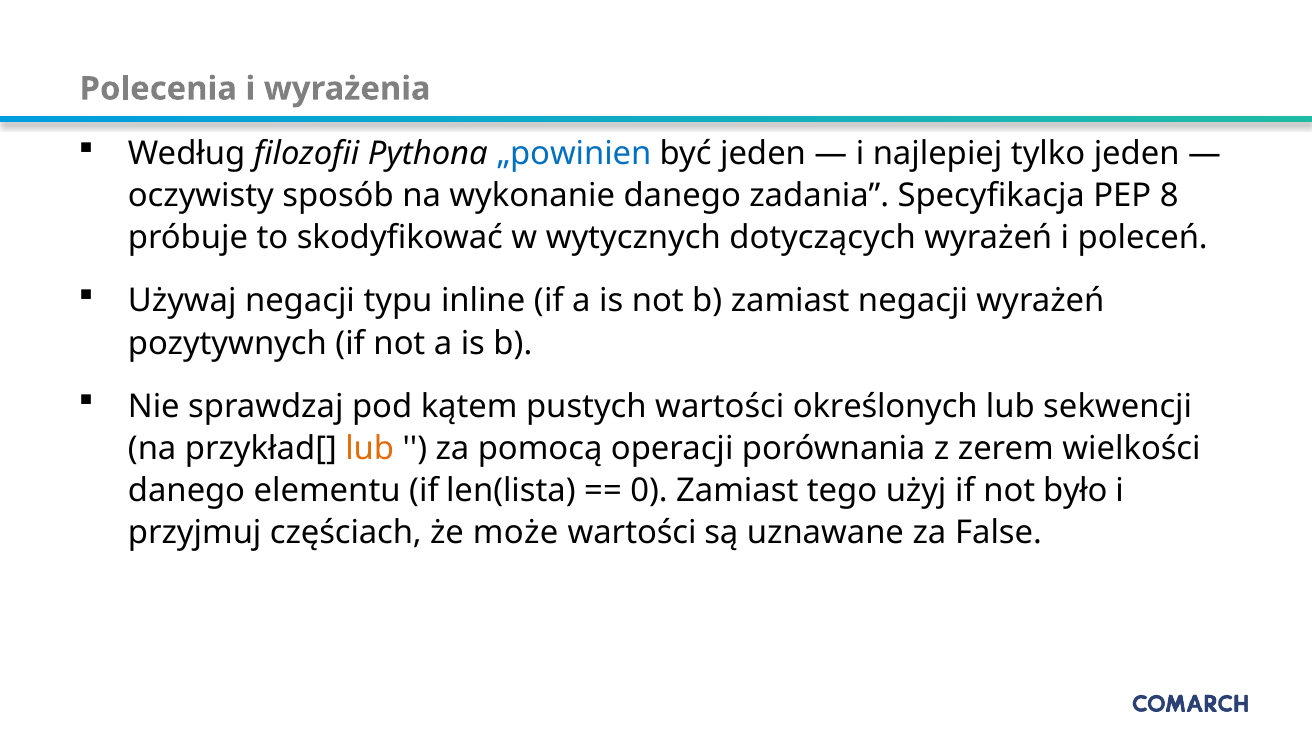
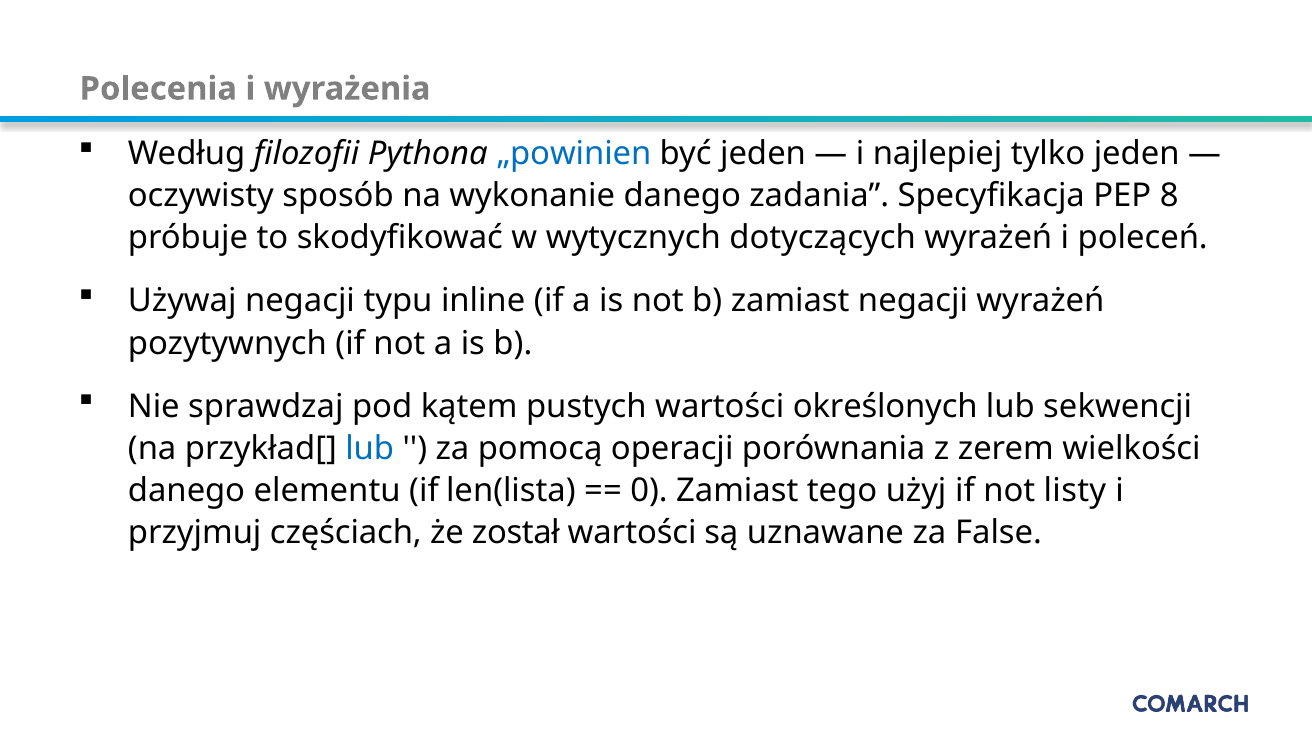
lub colour: orange -> blue (370, 449)
było: było -> listy (1075, 491)
może: może -> został (516, 533)
